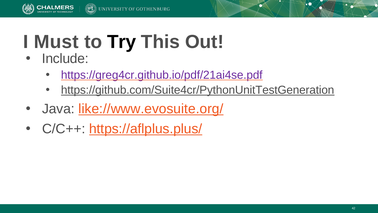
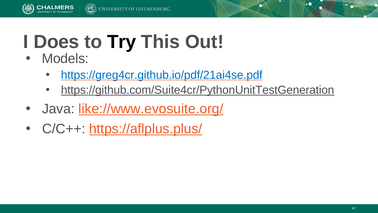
Must: Must -> Does (56, 42)
Include: Include -> Models (65, 59)
https://greg4cr.github.io/pdf/21ai4se.pdf colour: purple -> blue (162, 75)
